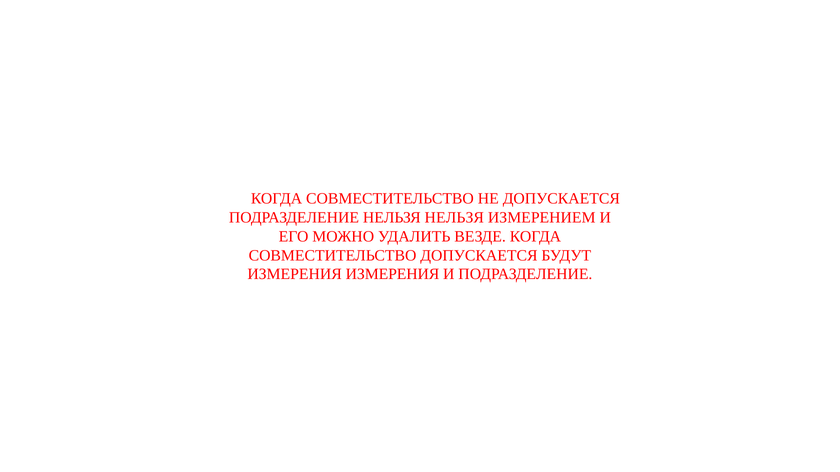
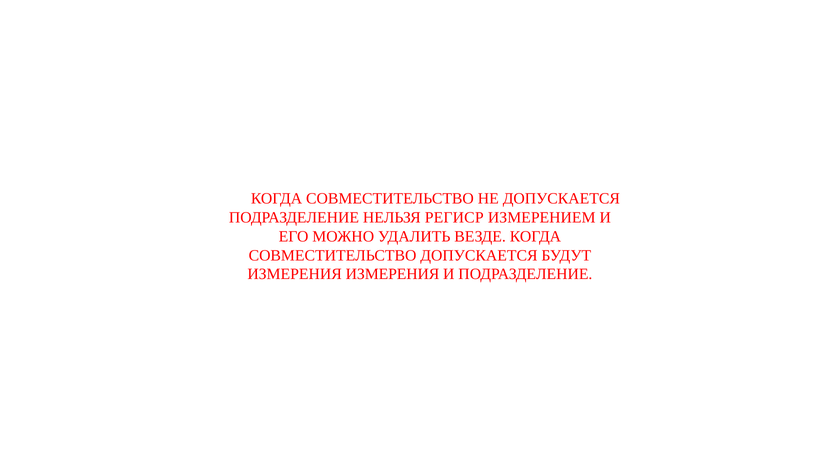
НЕЛЬЗЯ НЕЛЬЗЯ: НЕЛЬЗЯ -> РЕГИСР (454, 218)
